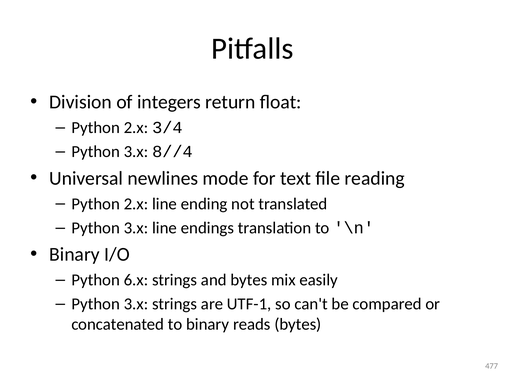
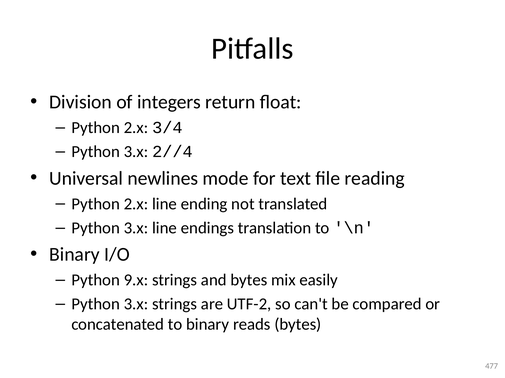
8//4: 8//4 -> 2//4 (172, 152)
6.x: 6.x -> 9.x (136, 281)
UTF-1: UTF-1 -> UTF-2 (249, 305)
